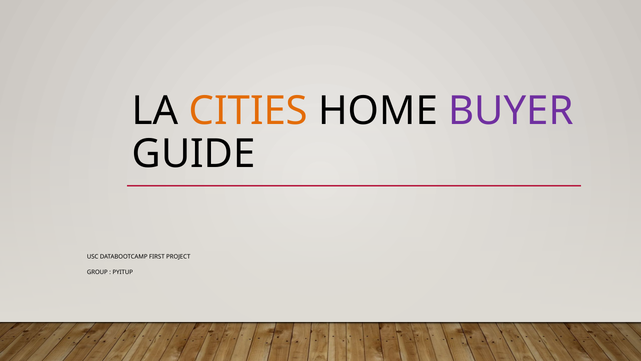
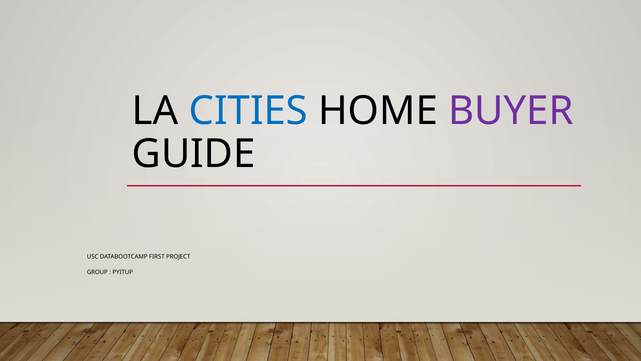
CITIES colour: orange -> blue (248, 111)
